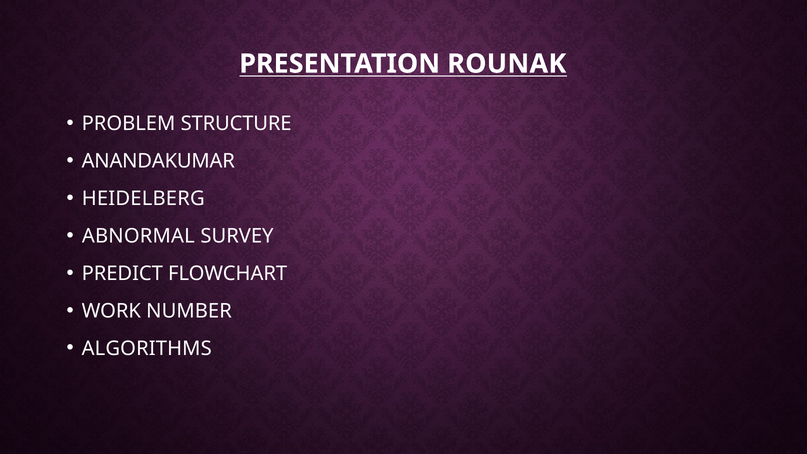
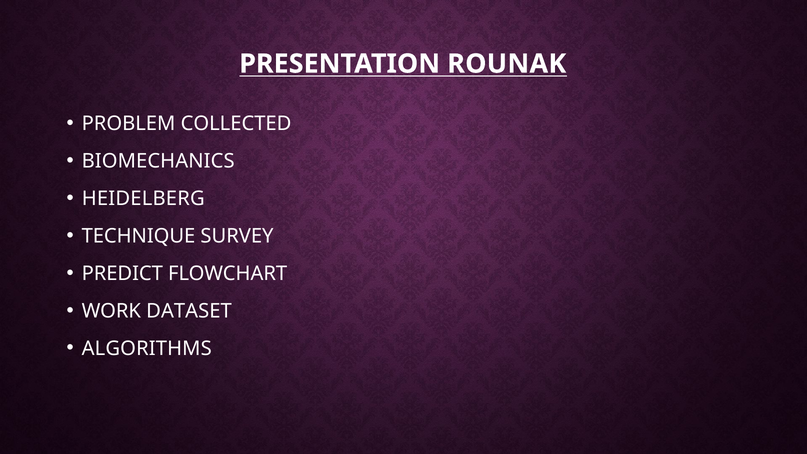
STRUCTURE: STRUCTURE -> COLLECTED (236, 124)
ANANDAKUMAR: ANANDAKUMAR -> BIOMECHANICS (158, 161)
ABNORMAL: ABNORMAL -> TECHNIQUE (138, 236)
NUMBER: NUMBER -> DATASET (189, 311)
